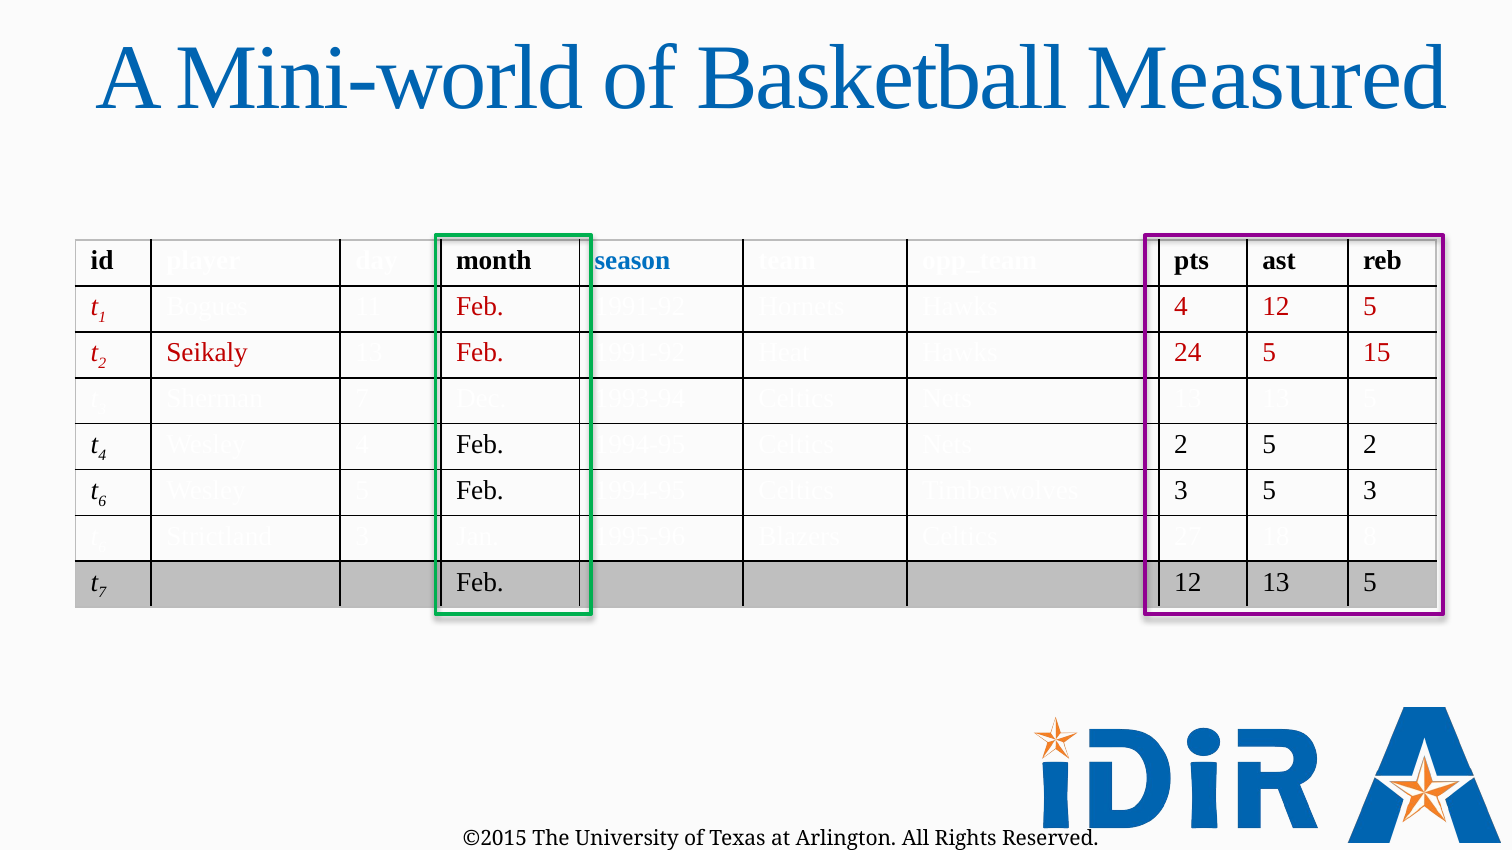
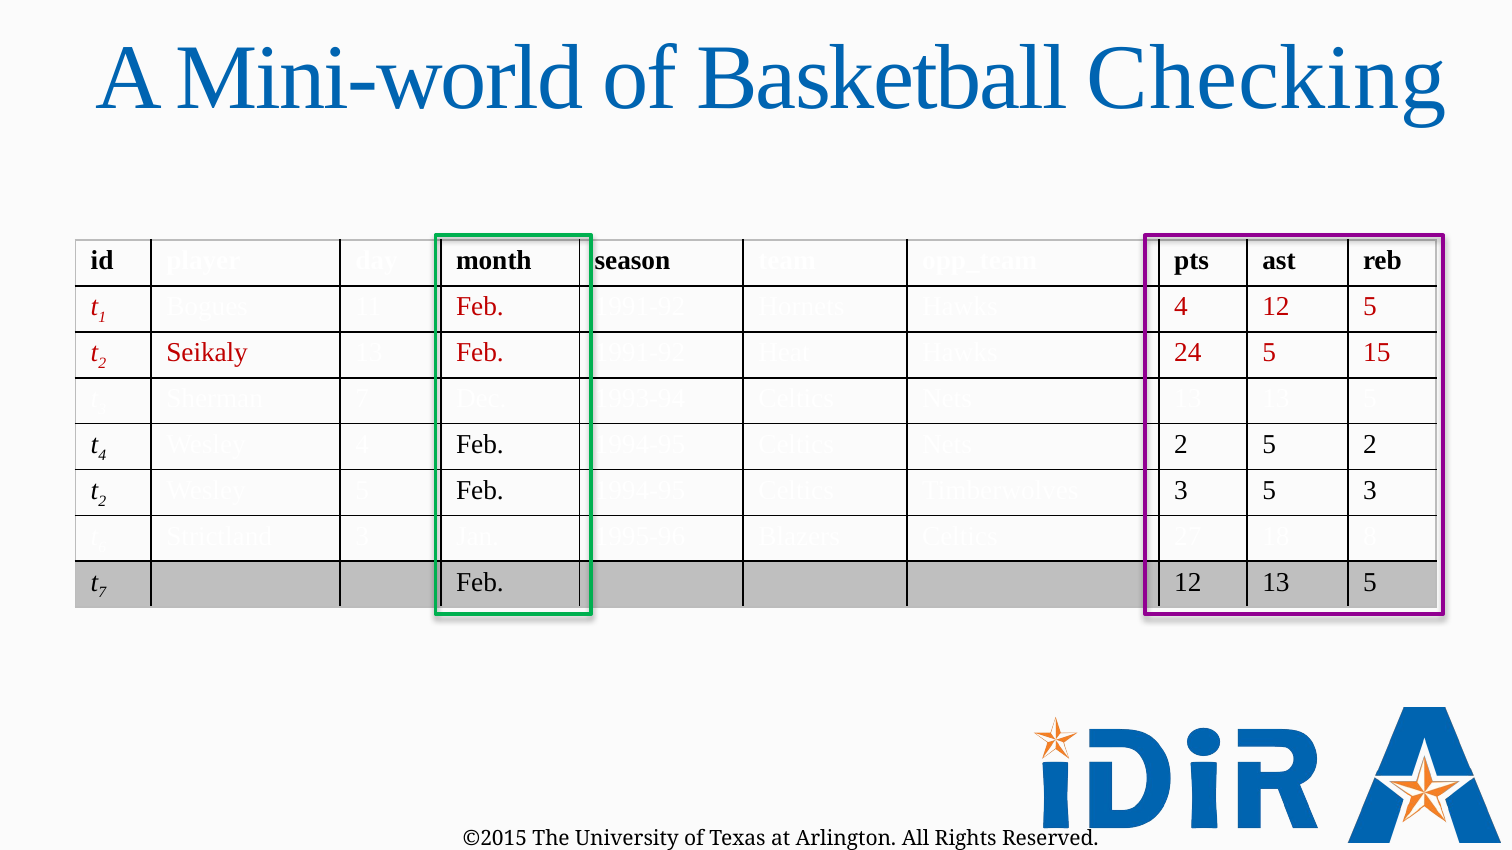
Measured: Measured -> Checking (1267, 78)
season colour: blue -> black (632, 261)
6: 6 -> 2 (102, 501)
